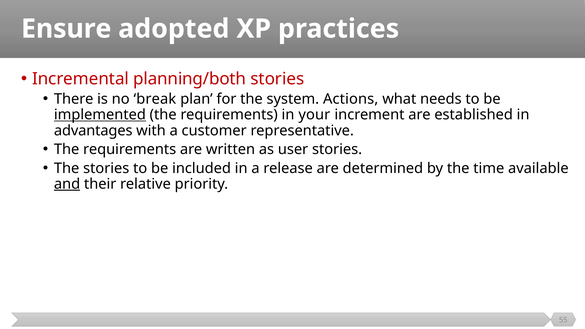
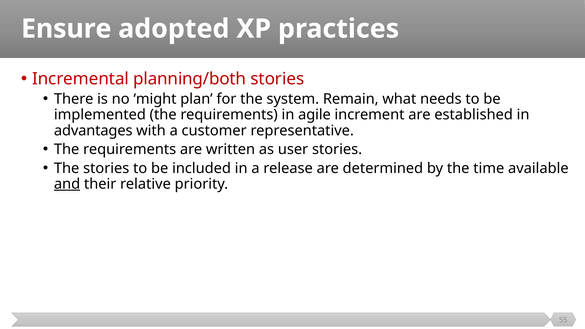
break: break -> might (155, 99)
Actions: Actions -> Remain (351, 99)
implemented underline: present -> none (100, 115)
your: your -> agile (314, 115)
